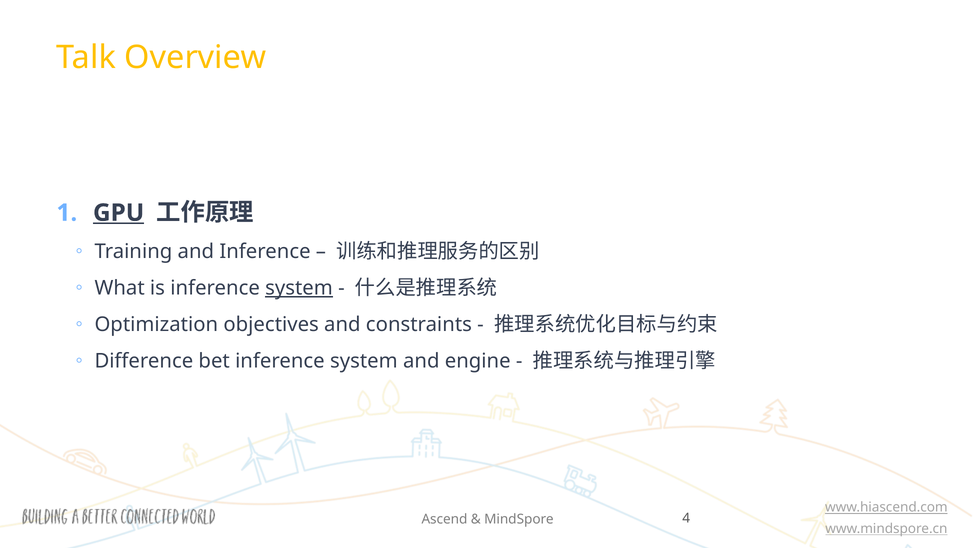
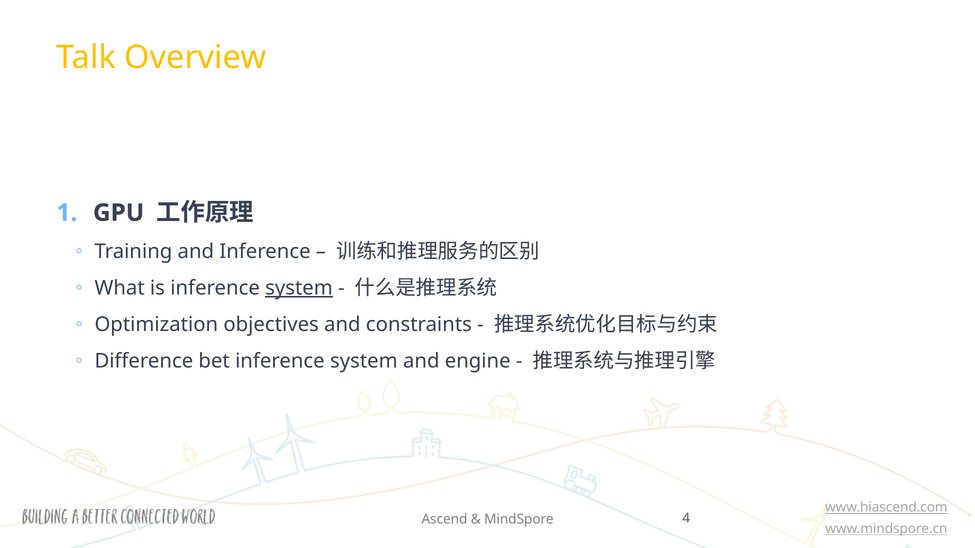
GPU underline: present -> none (119, 213)
